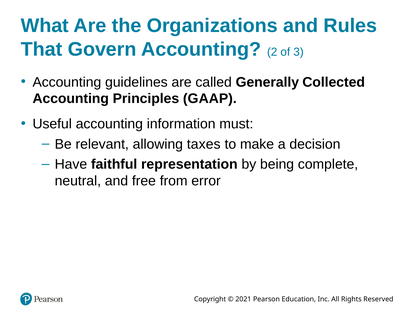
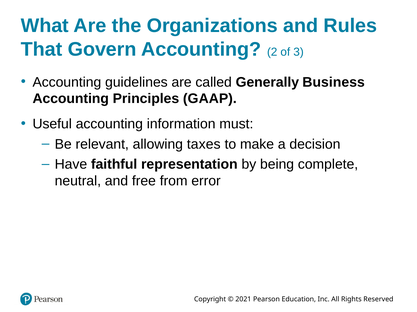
Collected: Collected -> Business (334, 82)
